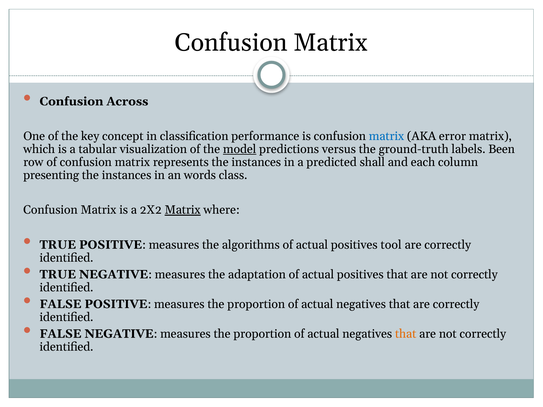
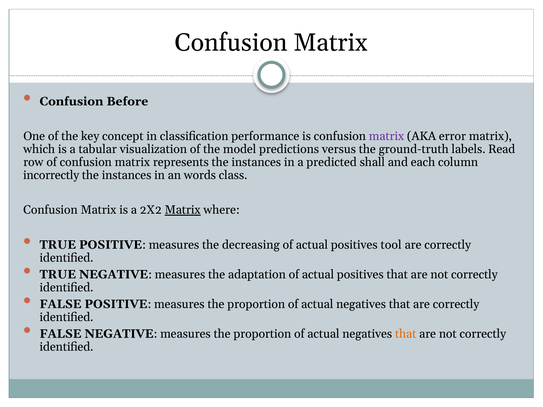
Across: Across -> Before (127, 101)
matrix colour: blue -> purple (386, 136)
model underline: present -> none (240, 149)
Been: Been -> Read (502, 149)
presenting: presenting -> incorrectly (51, 175)
algorithms: algorithms -> decreasing (251, 245)
